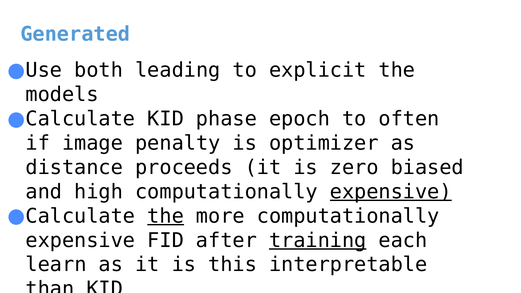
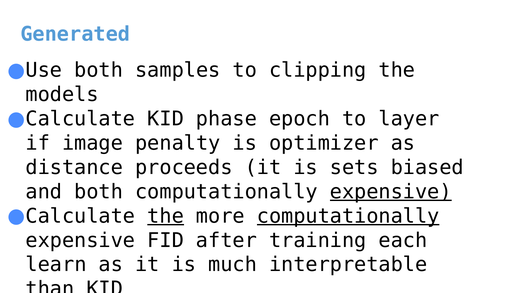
leading: leading -> samples (178, 70)
explicit: explicit -> clipping (318, 70)
often: often -> layer (409, 119)
zero: zero -> sets (354, 167)
and high: high -> both (99, 192)
computationally underline: none -> present (348, 216)
training underline: present -> none (318, 240)
this: this -> much (233, 265)
